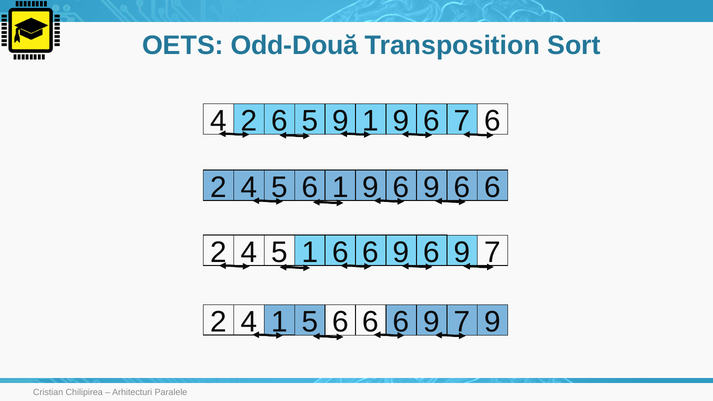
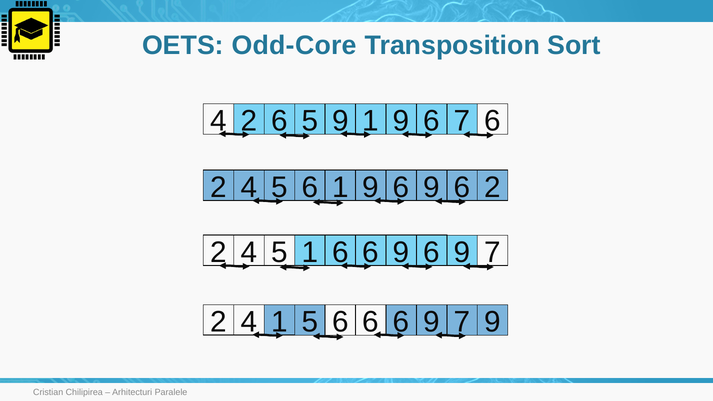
Odd-Două: Odd-Două -> Odd-Core (294, 45)
6: 6 -> 2 (493, 187)
